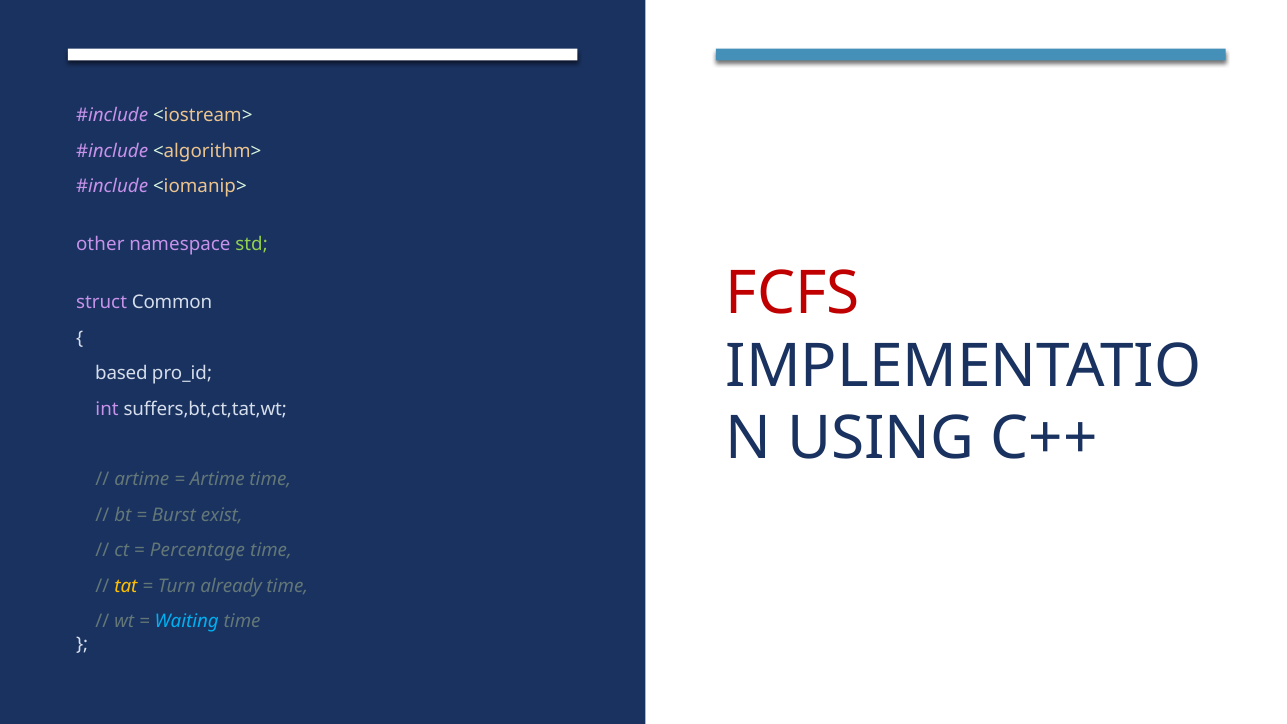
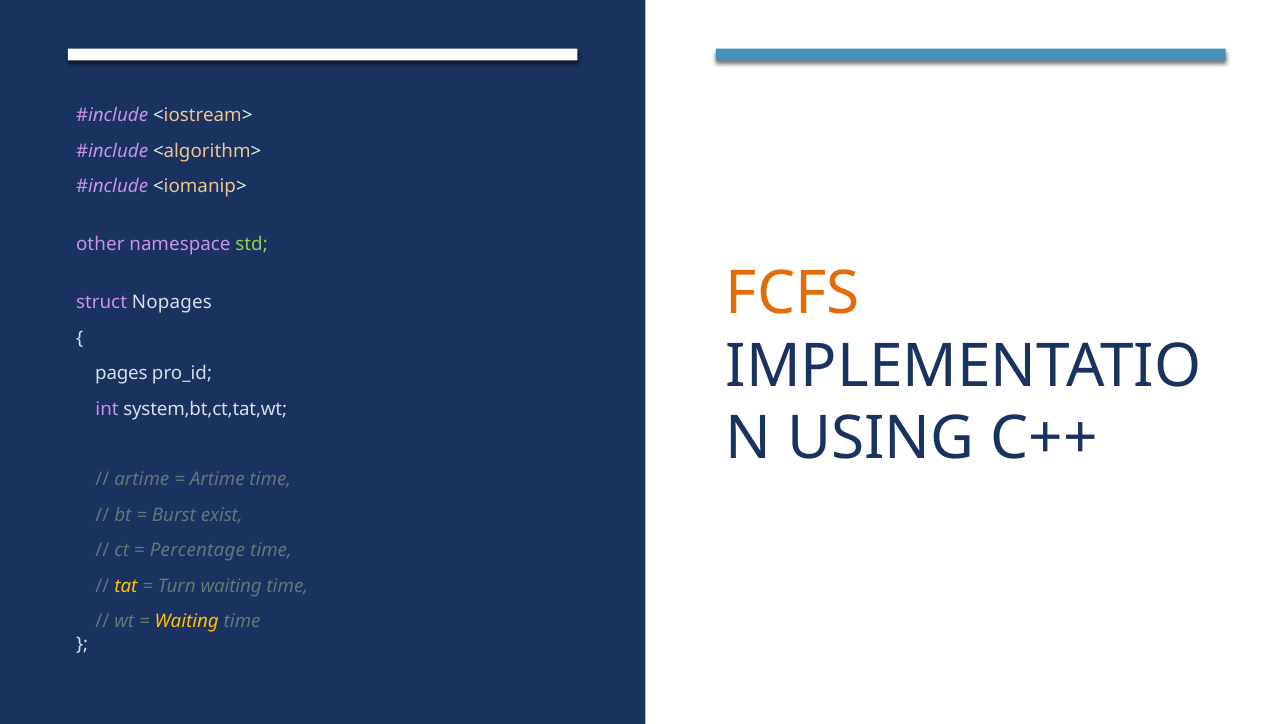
FCFS colour: red -> orange (793, 294)
Common: Common -> Nopages (172, 303)
based: based -> pages (121, 373)
suffers,bt,ct,tat,wt: suffers,bt,ct,tat,wt -> system,bt,ct,tat,wt (205, 409)
Turn already: already -> waiting (231, 586)
Waiting colour: light blue -> yellow (187, 621)
